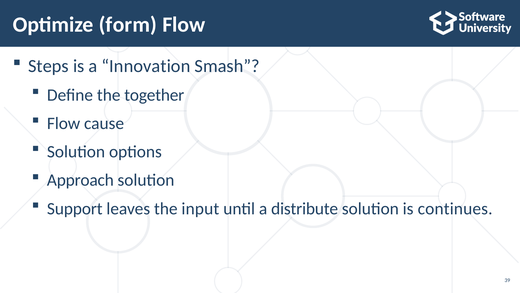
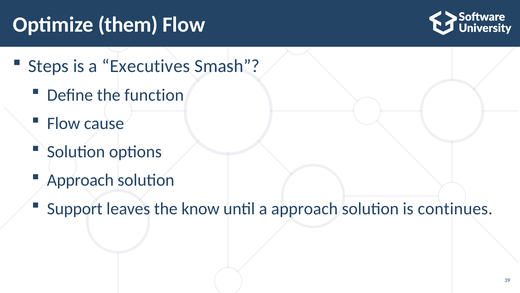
form: form -> them (128, 25)
Innovation: Innovation -> Executives (146, 66)
together: together -> function (154, 95)
input: input -> know (201, 208)
a distribute: distribute -> approach (305, 208)
